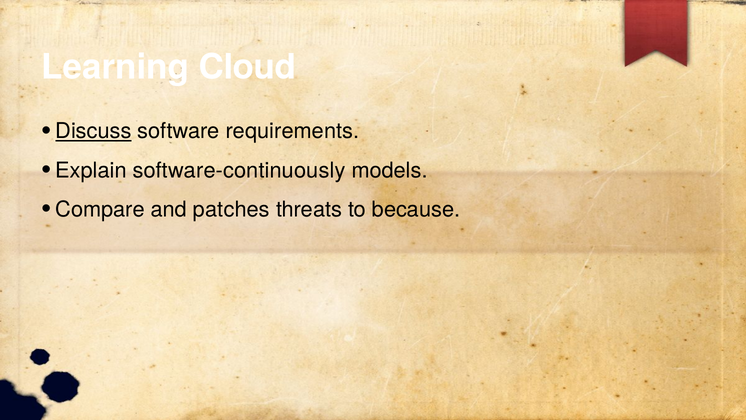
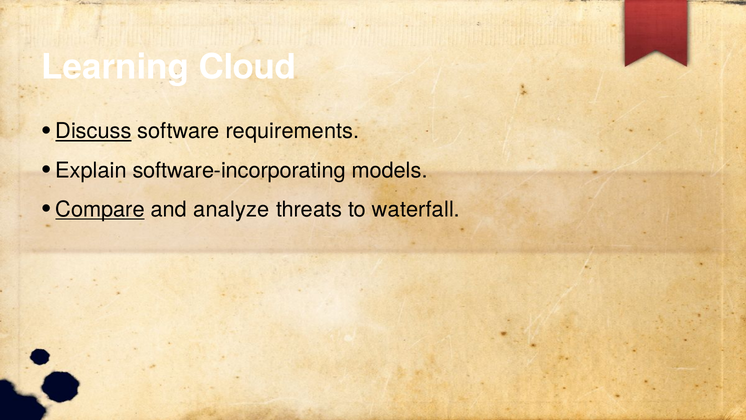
software-continuously: software-continuously -> software-incorporating (239, 170)
Compare underline: none -> present (100, 209)
patches: patches -> analyze (231, 209)
because: because -> waterfall (416, 209)
